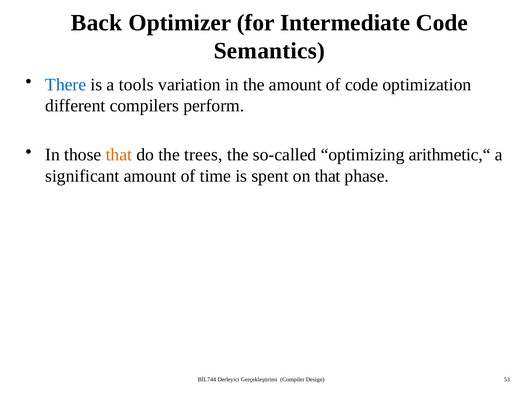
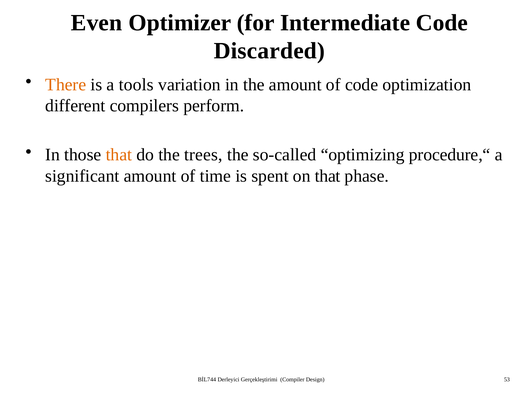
Back: Back -> Even (97, 23)
Semantics: Semantics -> Discarded (269, 51)
There colour: blue -> orange (66, 85)
arithmetic,“: arithmetic,“ -> procedure,“ (450, 155)
